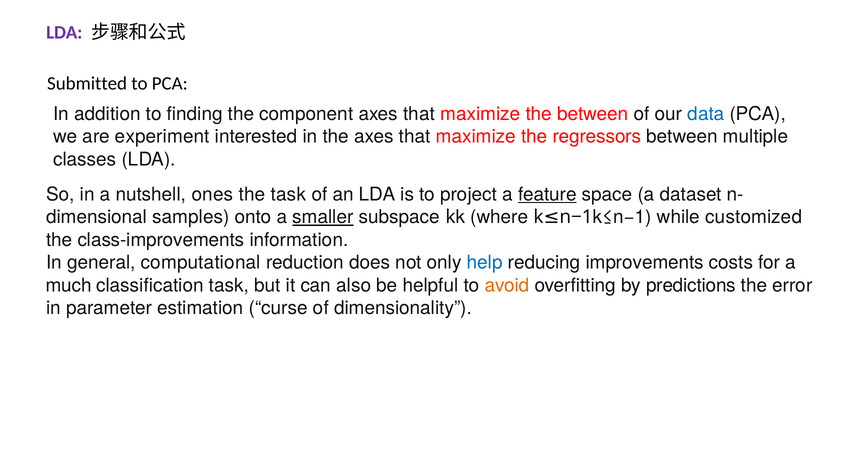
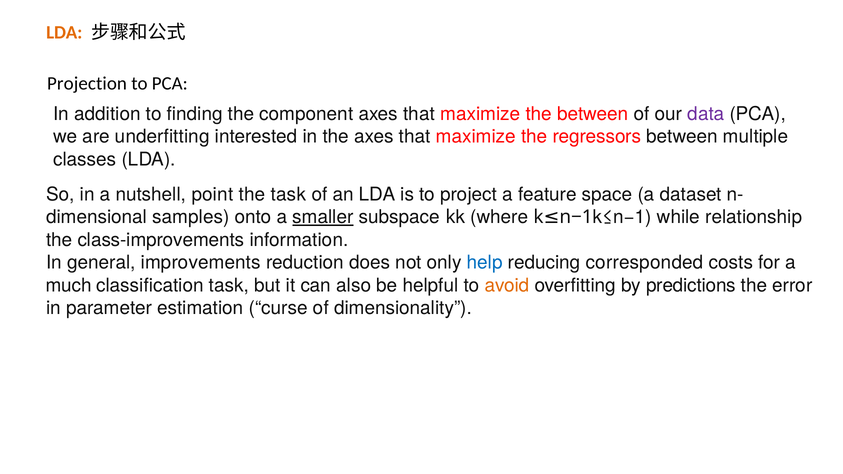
LDA colour: purple -> orange (64, 33)
Submitted: Submitted -> Projection (87, 83)
data colour: blue -> purple (706, 114)
experiment: experiment -> underfitting (162, 137)
ones: ones -> point (212, 194)
feature underline: present -> none (547, 194)
customized: customized -> relationship (754, 217)
computational: computational -> improvements (201, 263)
improvements: improvements -> corresponded (645, 263)
